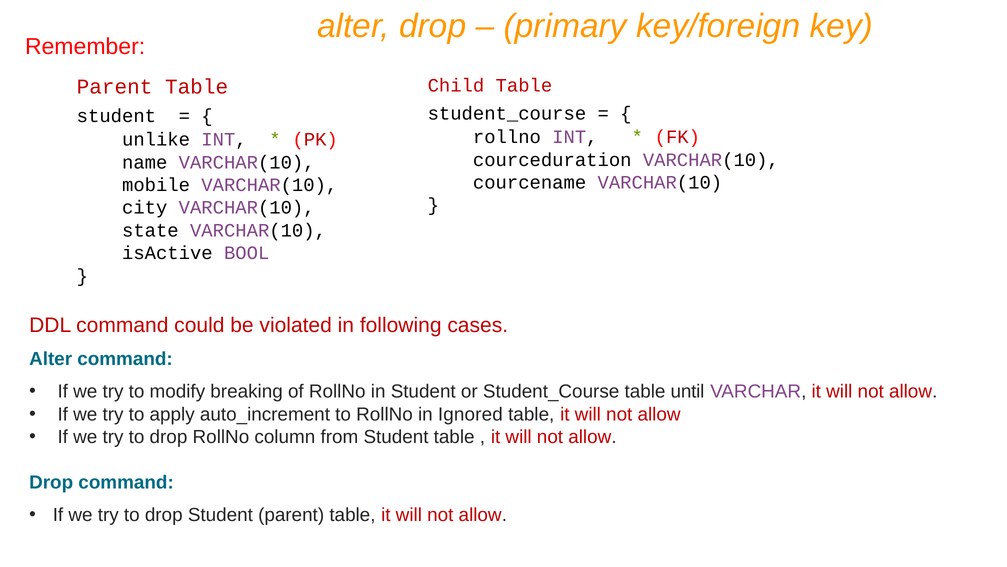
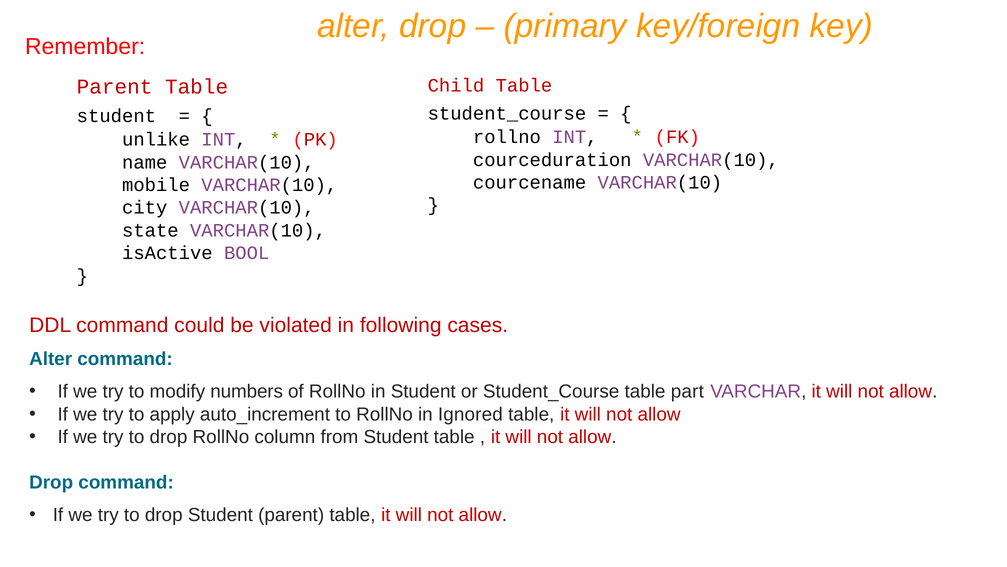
breaking: breaking -> numbers (247, 391)
until: until -> part (687, 391)
